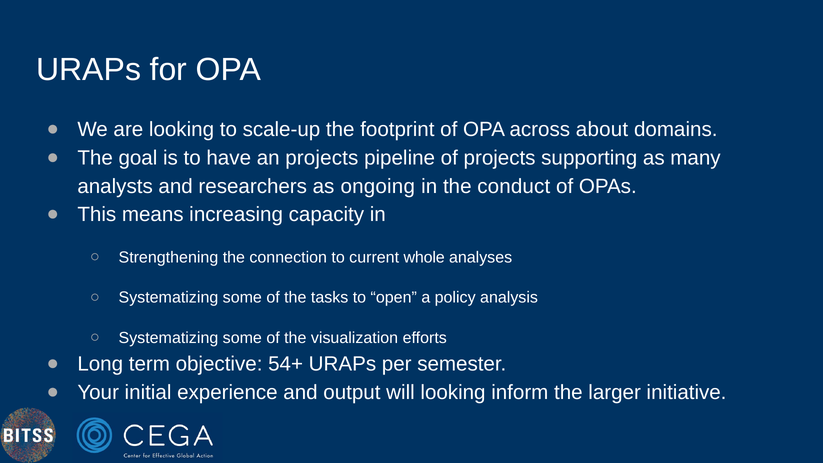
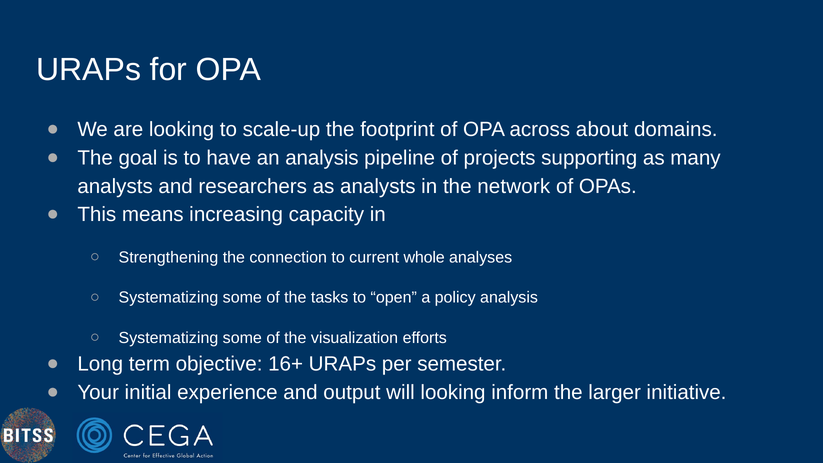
an projects: projects -> analysis (322, 158)
as ongoing: ongoing -> analysts (378, 186)
conduct: conduct -> network (514, 186)
54+: 54+ -> 16+ (286, 364)
